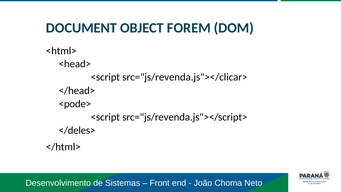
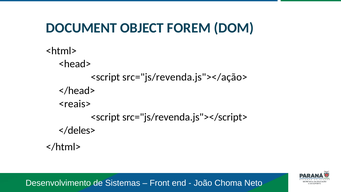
src="js/revenda.js"></clicar>: src="js/revenda.js"></clicar> -> src="js/revenda.js"></ação> (185, 77)
<pode>: <pode> -> <reais> (75, 104)
